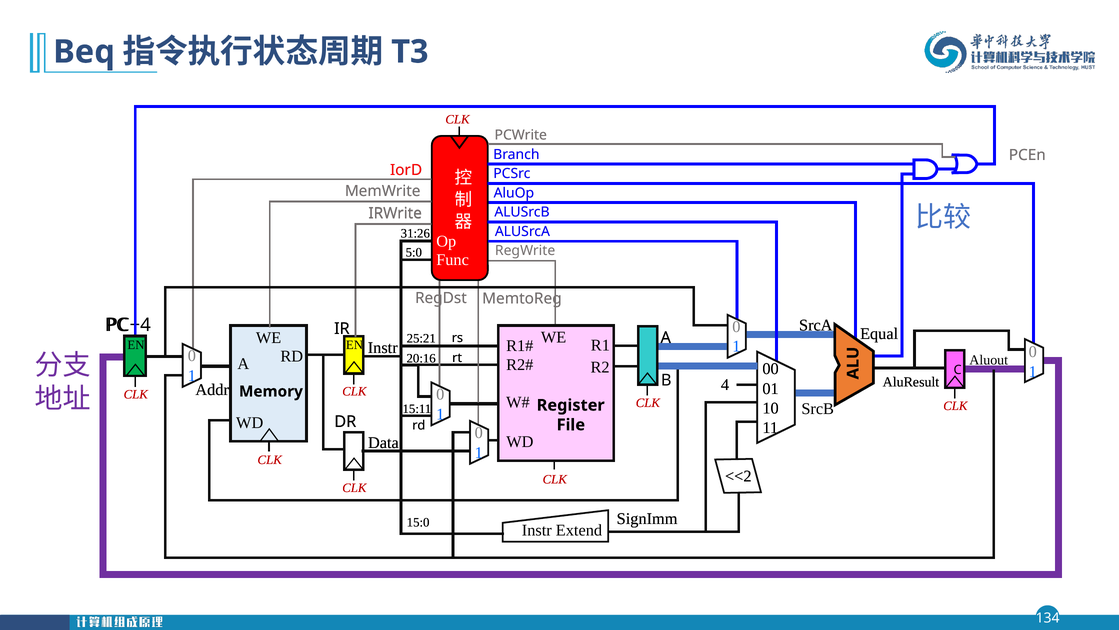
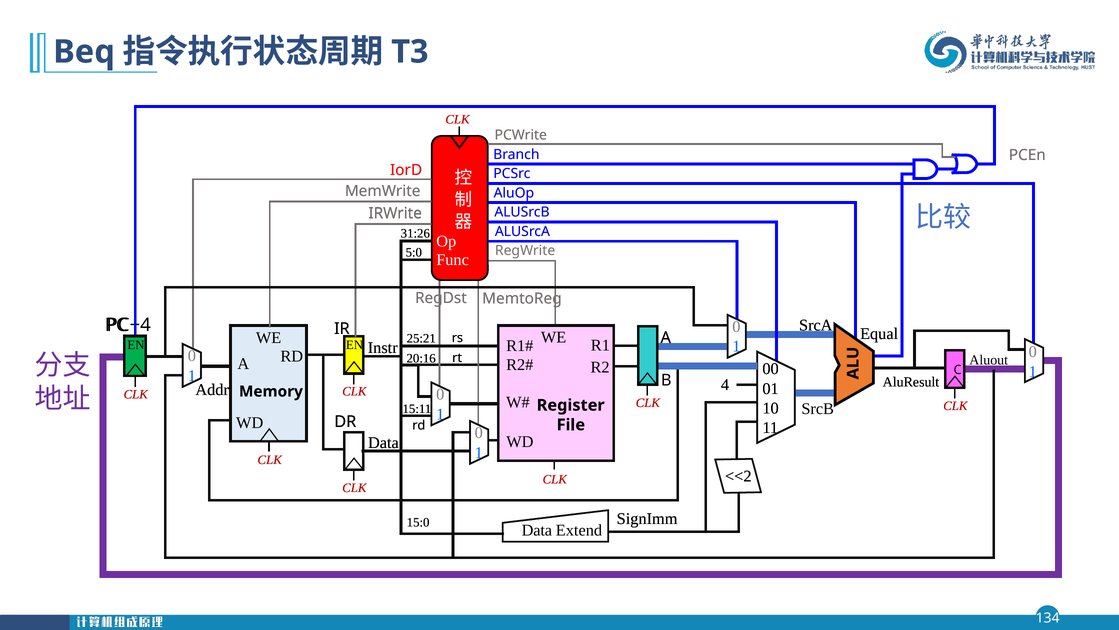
Instr: Instr -> Data (537, 530)
